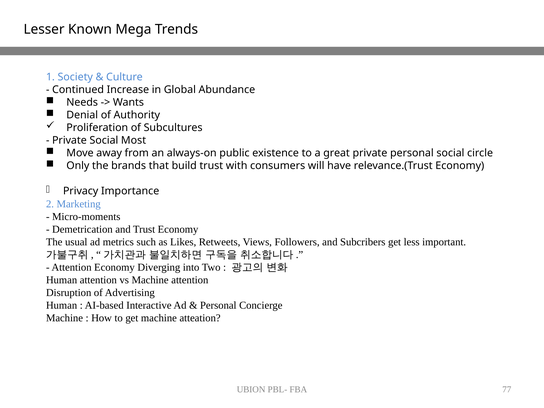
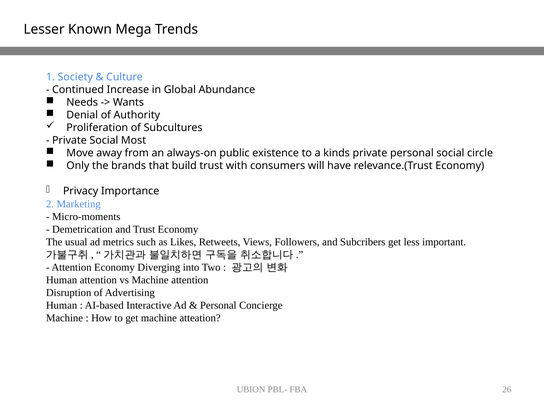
great: great -> kinds (337, 153)
77: 77 -> 26 (507, 390)
